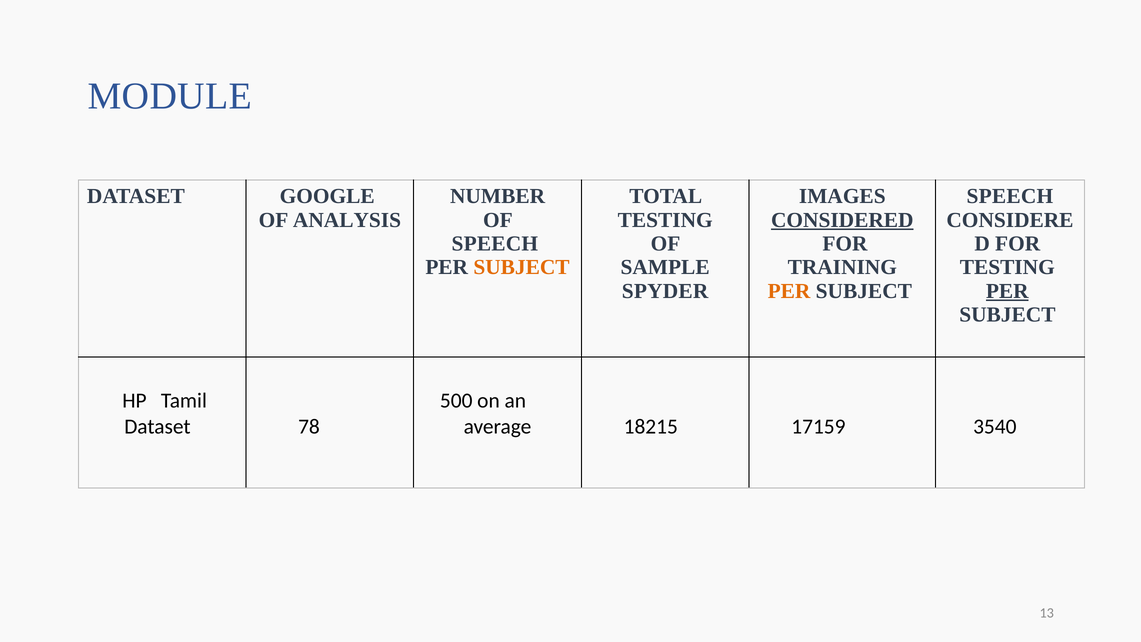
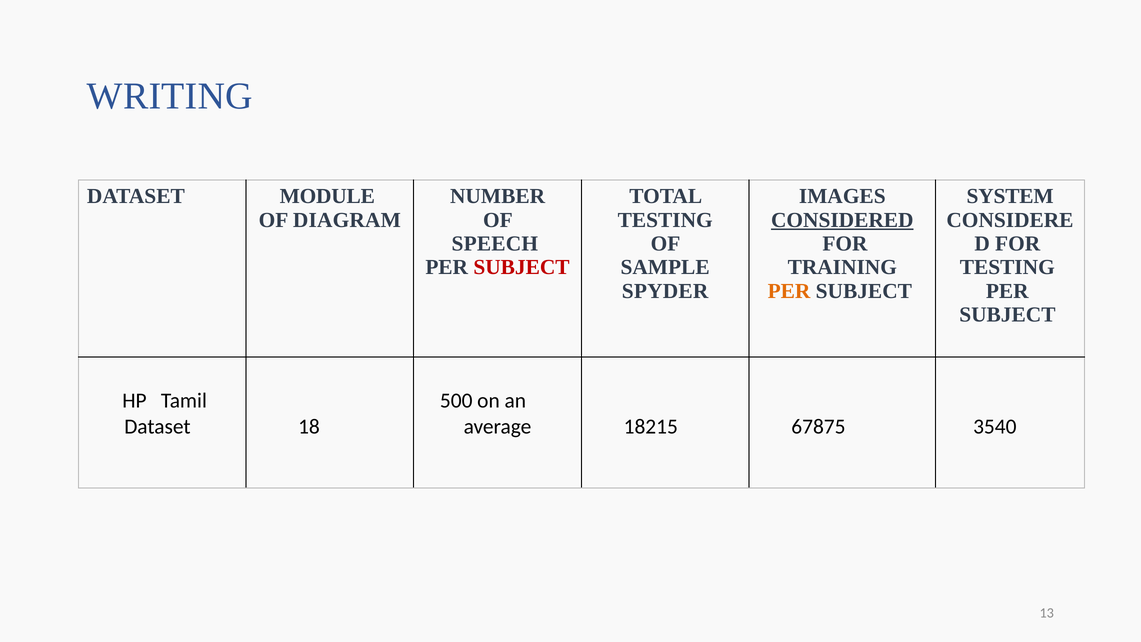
MODULE: MODULE -> WRITING (170, 96)
GOOGLE: GOOGLE -> MODULE (327, 196)
SPEECH: SPEECH -> SYSTEM (1010, 196)
ANALYSIS: ANALYSIS -> DIAGRAM (347, 220)
SUBJECT colour: orange -> red (522, 267)
PER underline: present -> none (1007, 291)
78: 78 -> 18 (309, 427)
17159: 17159 -> 67875 (818, 427)
